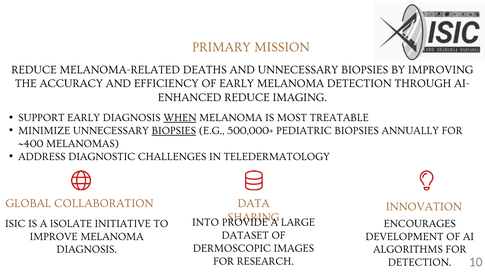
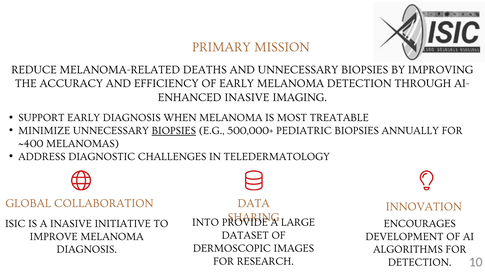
REDUCE: REDUCE -> INASIVE (247, 97)
WHEN underline: present -> none (180, 118)
A ISOLATE: ISOLATE -> INASIVE (71, 223)
